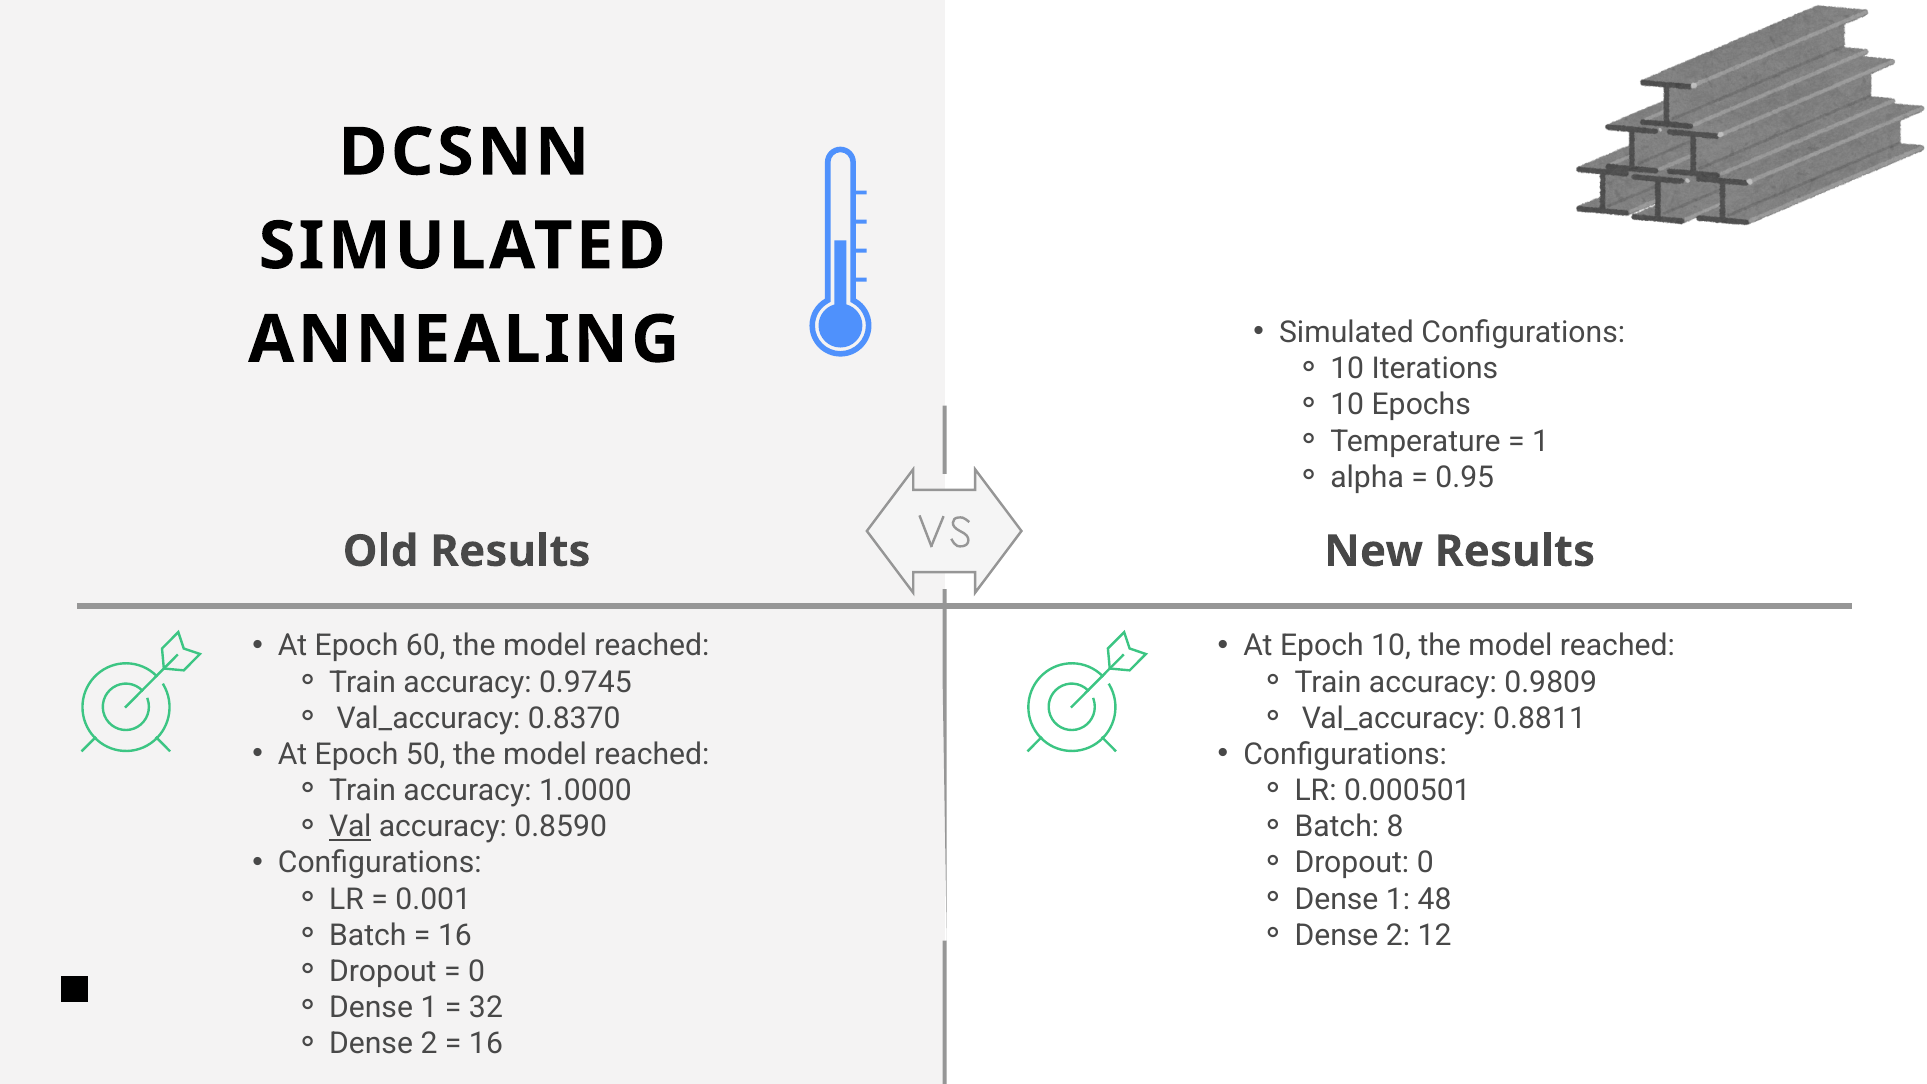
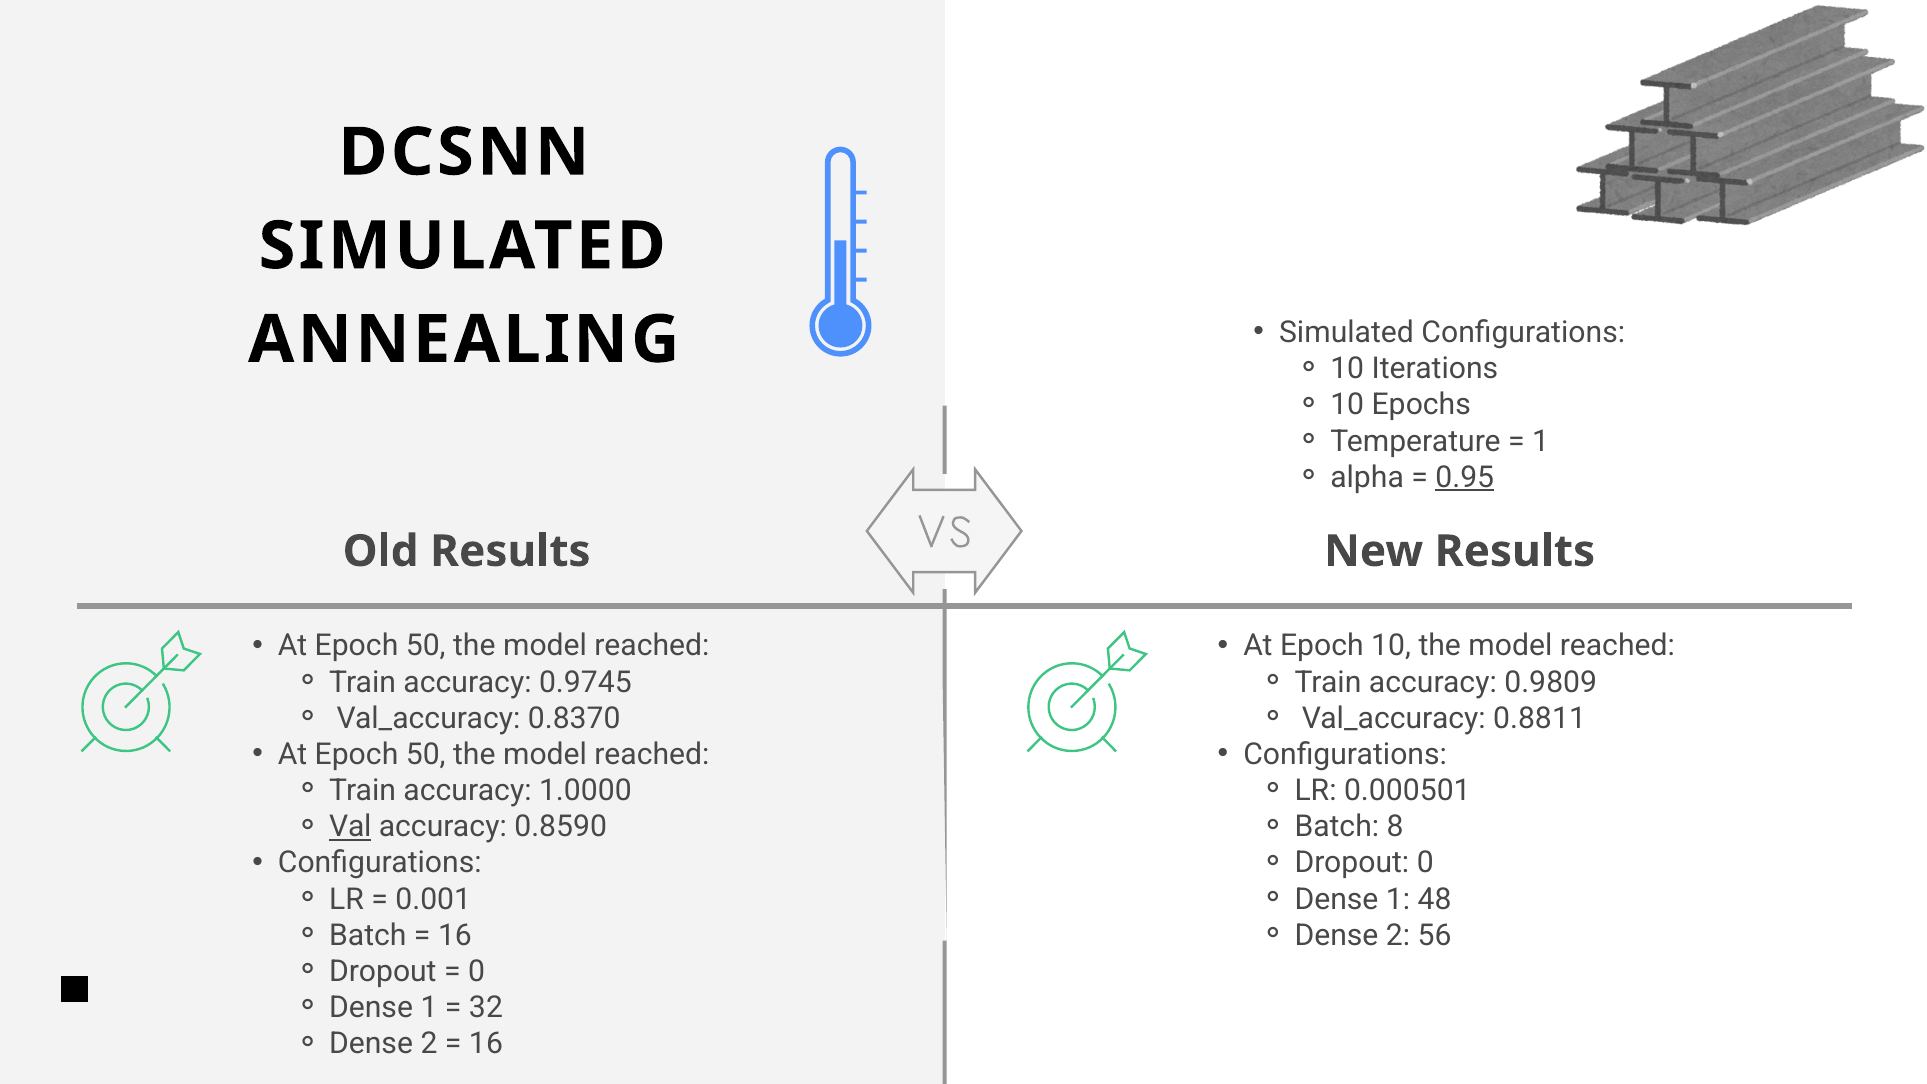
0.95 underline: none -> present (1465, 477)
60: 60 -> 50 (426, 646)
12: 12 -> 56 (1435, 935)
